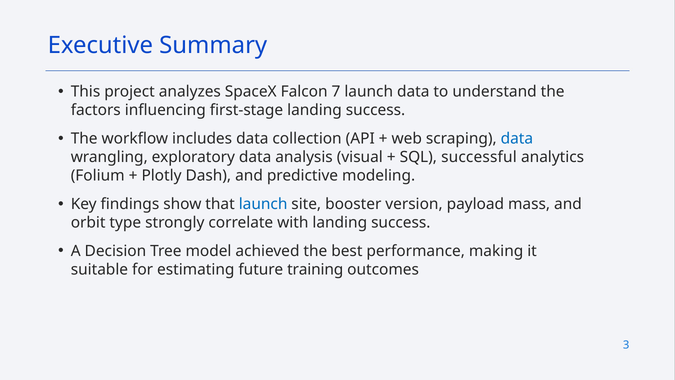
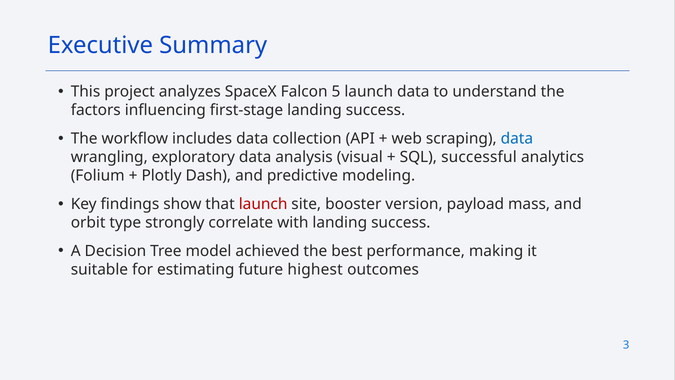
7: 7 -> 5 (336, 92)
launch colour: blue -> red (263, 204)
training: training -> highest (315, 270)
